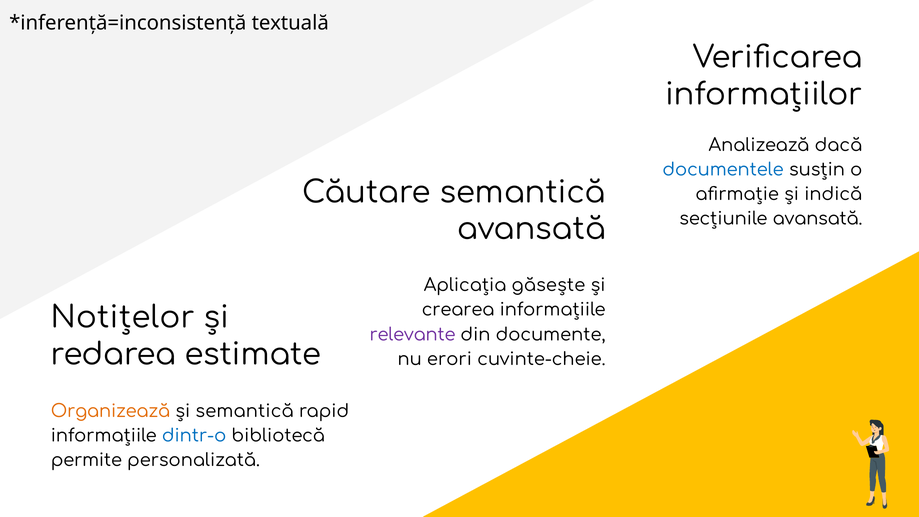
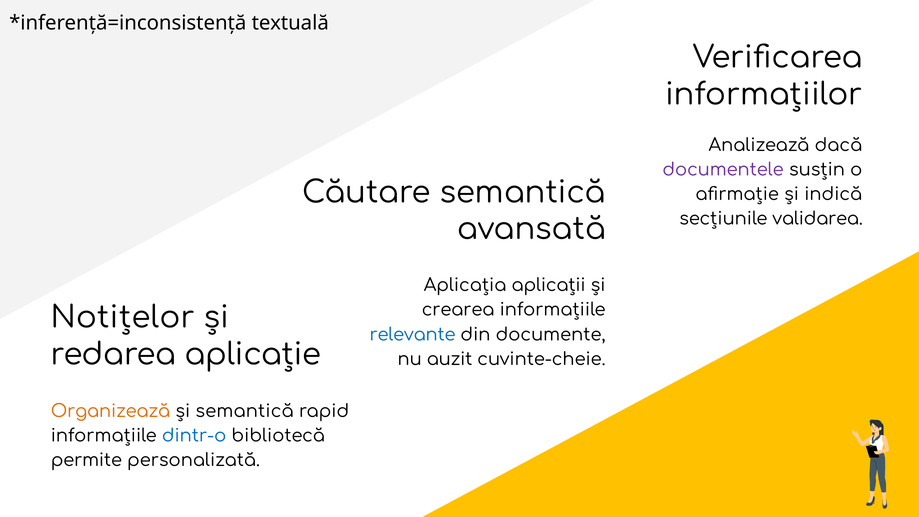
documentele colour: blue -> purple (723, 170)
secțiunile avansată: avansată -> validarea (818, 219)
găsește: găsește -> aplicații (549, 285)
relevante colour: purple -> blue (413, 335)
estimate: estimate -> aplicație (253, 354)
erori: erori -> auzit (450, 359)
